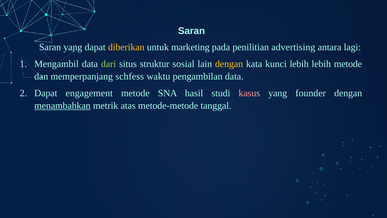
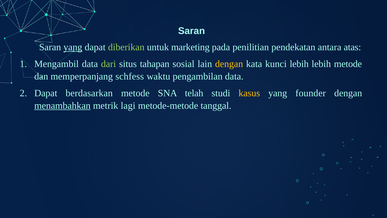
yang underline: none -> present (73, 47)
diberikan colour: yellow -> light green (126, 47)
advertising: advertising -> pendekatan (293, 47)
lagi: lagi -> atas (352, 47)
struktur: struktur -> tahapan (155, 64)
engagement: engagement -> berdasarkan (89, 93)
hasil: hasil -> telah (194, 93)
kasus colour: pink -> yellow (249, 93)
atas: atas -> lagi (128, 105)
